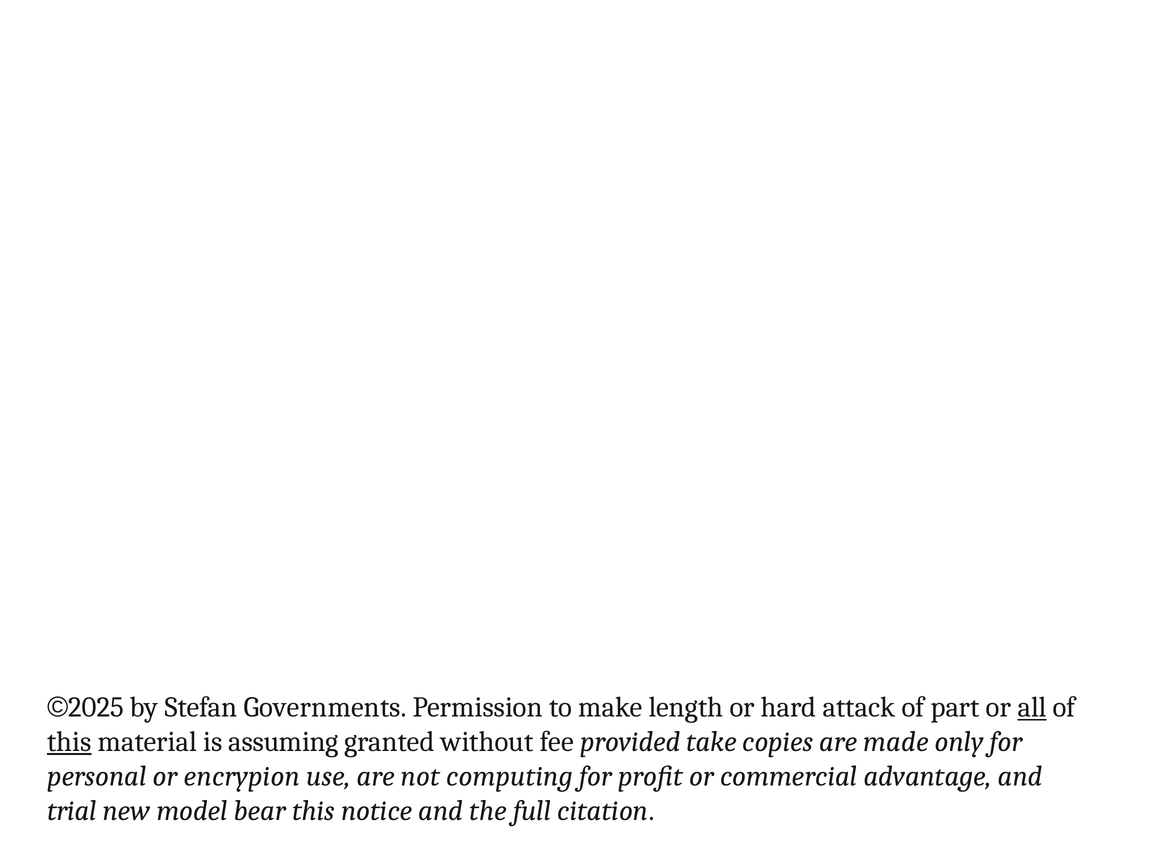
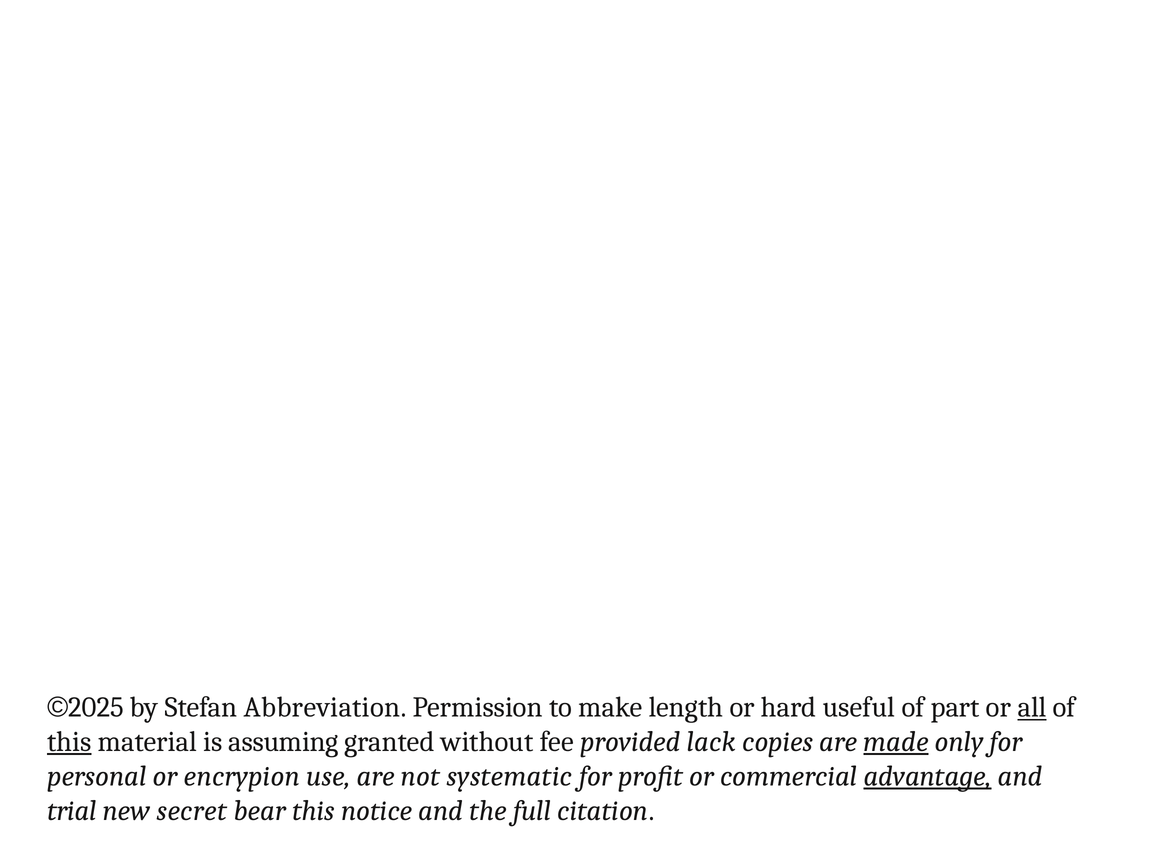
Governments: Governments -> Abbreviation (325, 707)
attack: attack -> useful (859, 707)
take: take -> lack (711, 742)
made underline: none -> present (896, 742)
computing: computing -> systematic (509, 776)
advantage underline: none -> present (928, 776)
model: model -> secret (192, 810)
